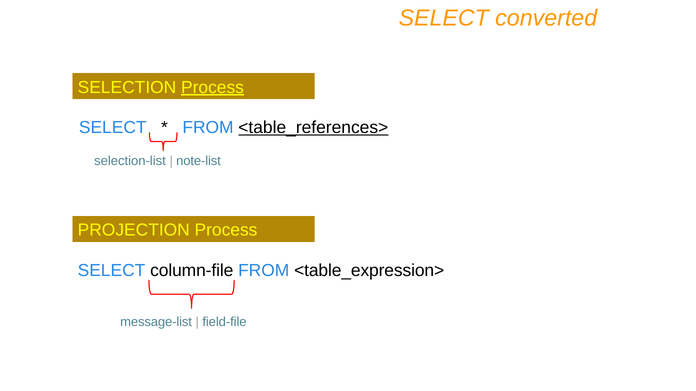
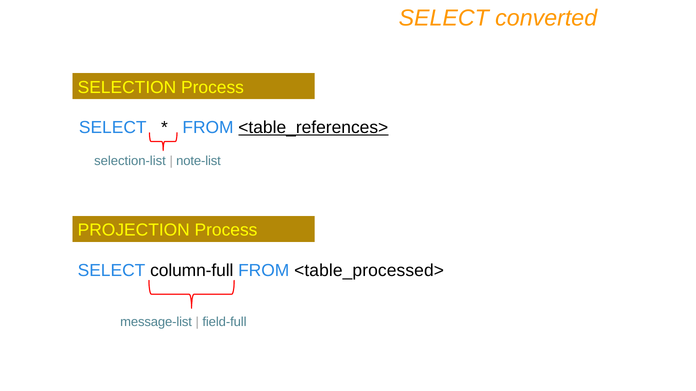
Process underline: present -> none (213, 87)
column-file: column-file -> column-full (192, 271)
<table_expression>: <table_expression> -> <table_processed> (369, 271)
field-file: field-file -> field-full (224, 322)
